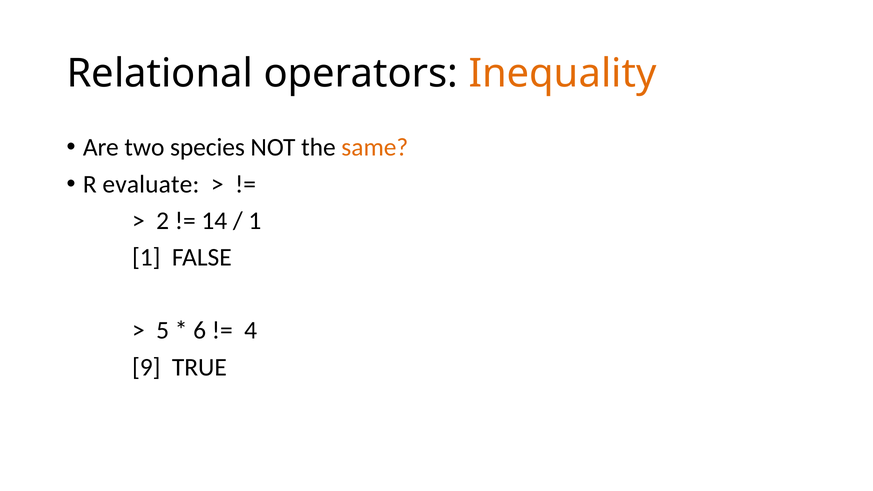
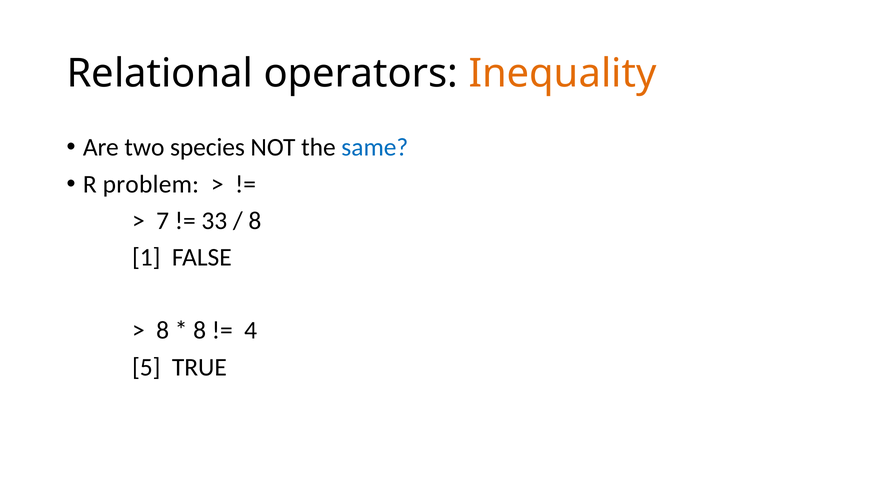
same colour: orange -> blue (375, 148)
evaluate: evaluate -> problem (151, 184)
2: 2 -> 7 (163, 221)
14: 14 -> 33 (214, 221)
1: 1 -> 8 (255, 221)
5: 5 -> 8 (163, 331)
6: 6 -> 8 (200, 331)
9: 9 -> 5 (146, 367)
